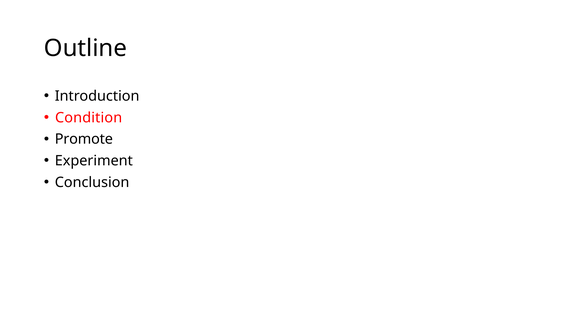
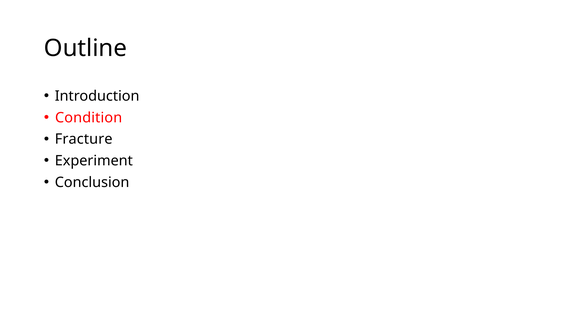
Promote: Promote -> Fracture (84, 139)
